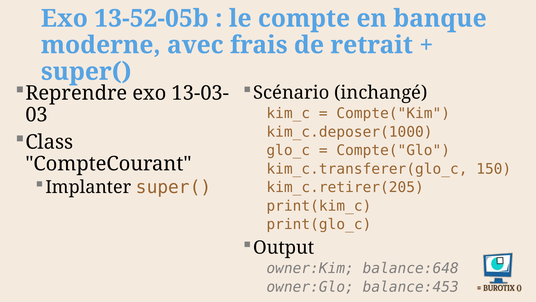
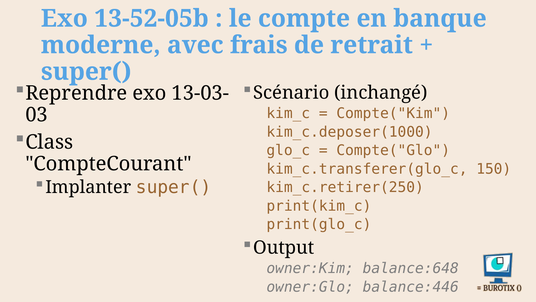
kim_c.retirer(205: kim_c.retirer(205 -> kim_c.retirer(250 (345, 187)
balance:453: balance:453 -> balance:446 (411, 286)
